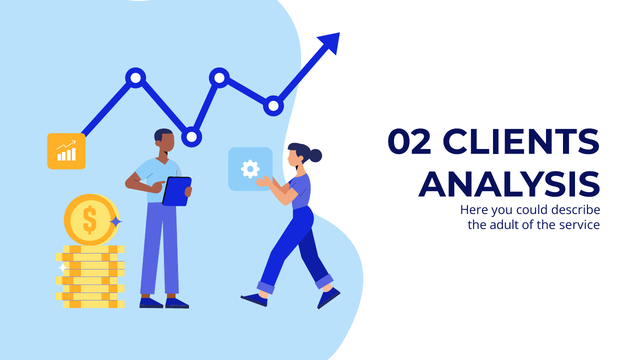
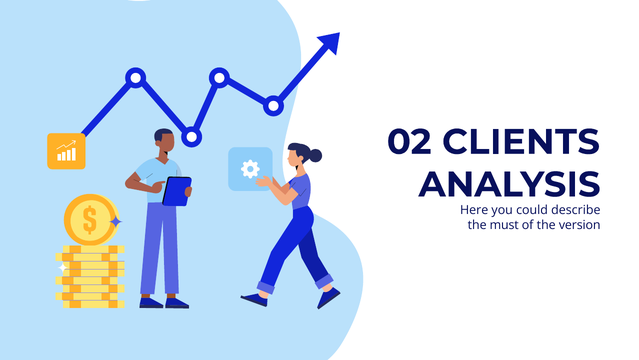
adult: adult -> must (504, 225)
service: service -> version (580, 225)
